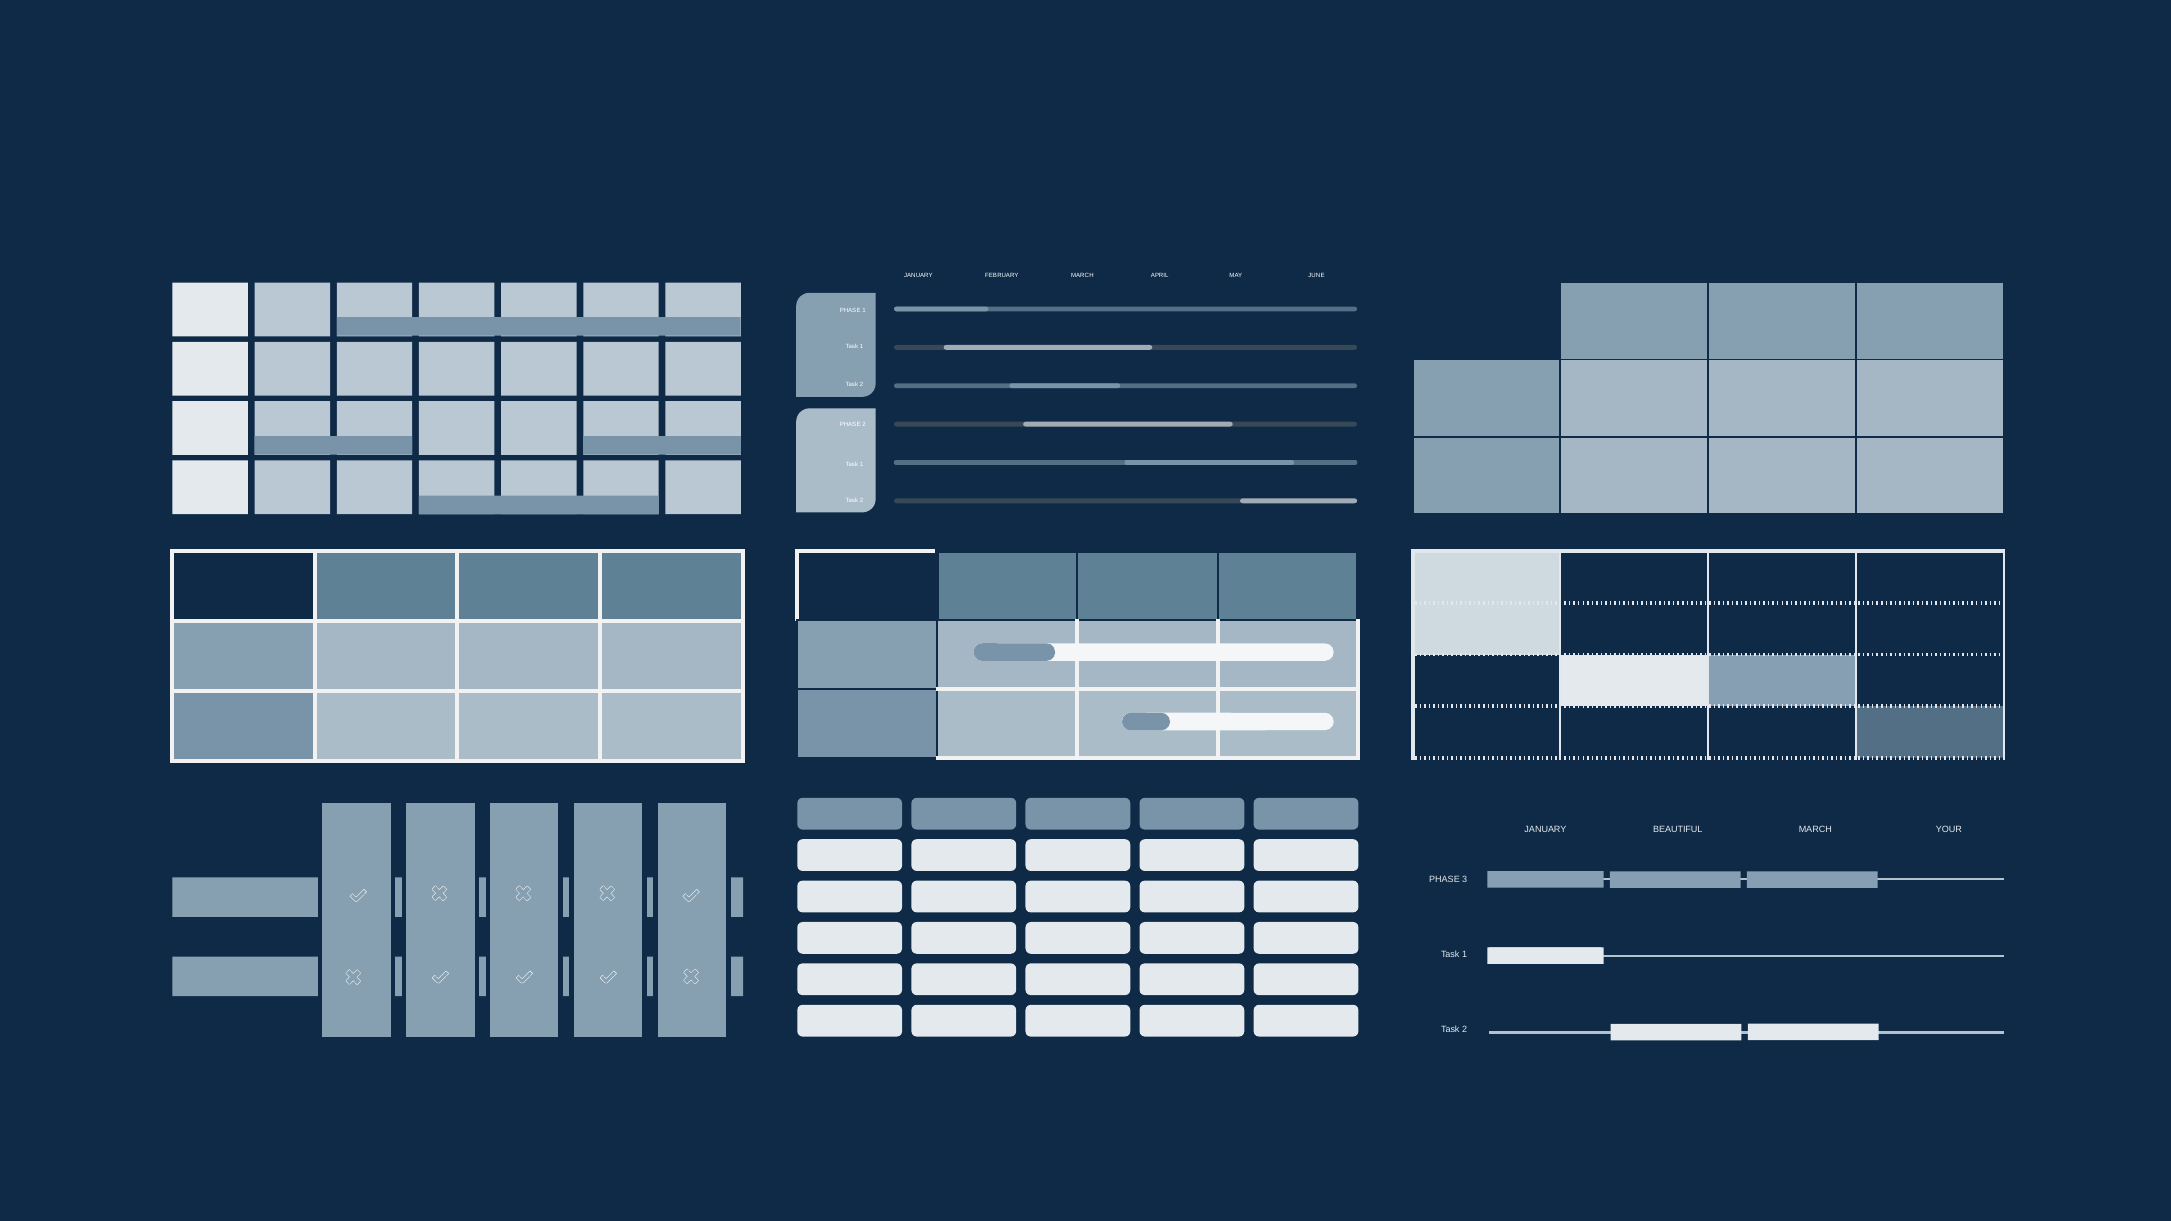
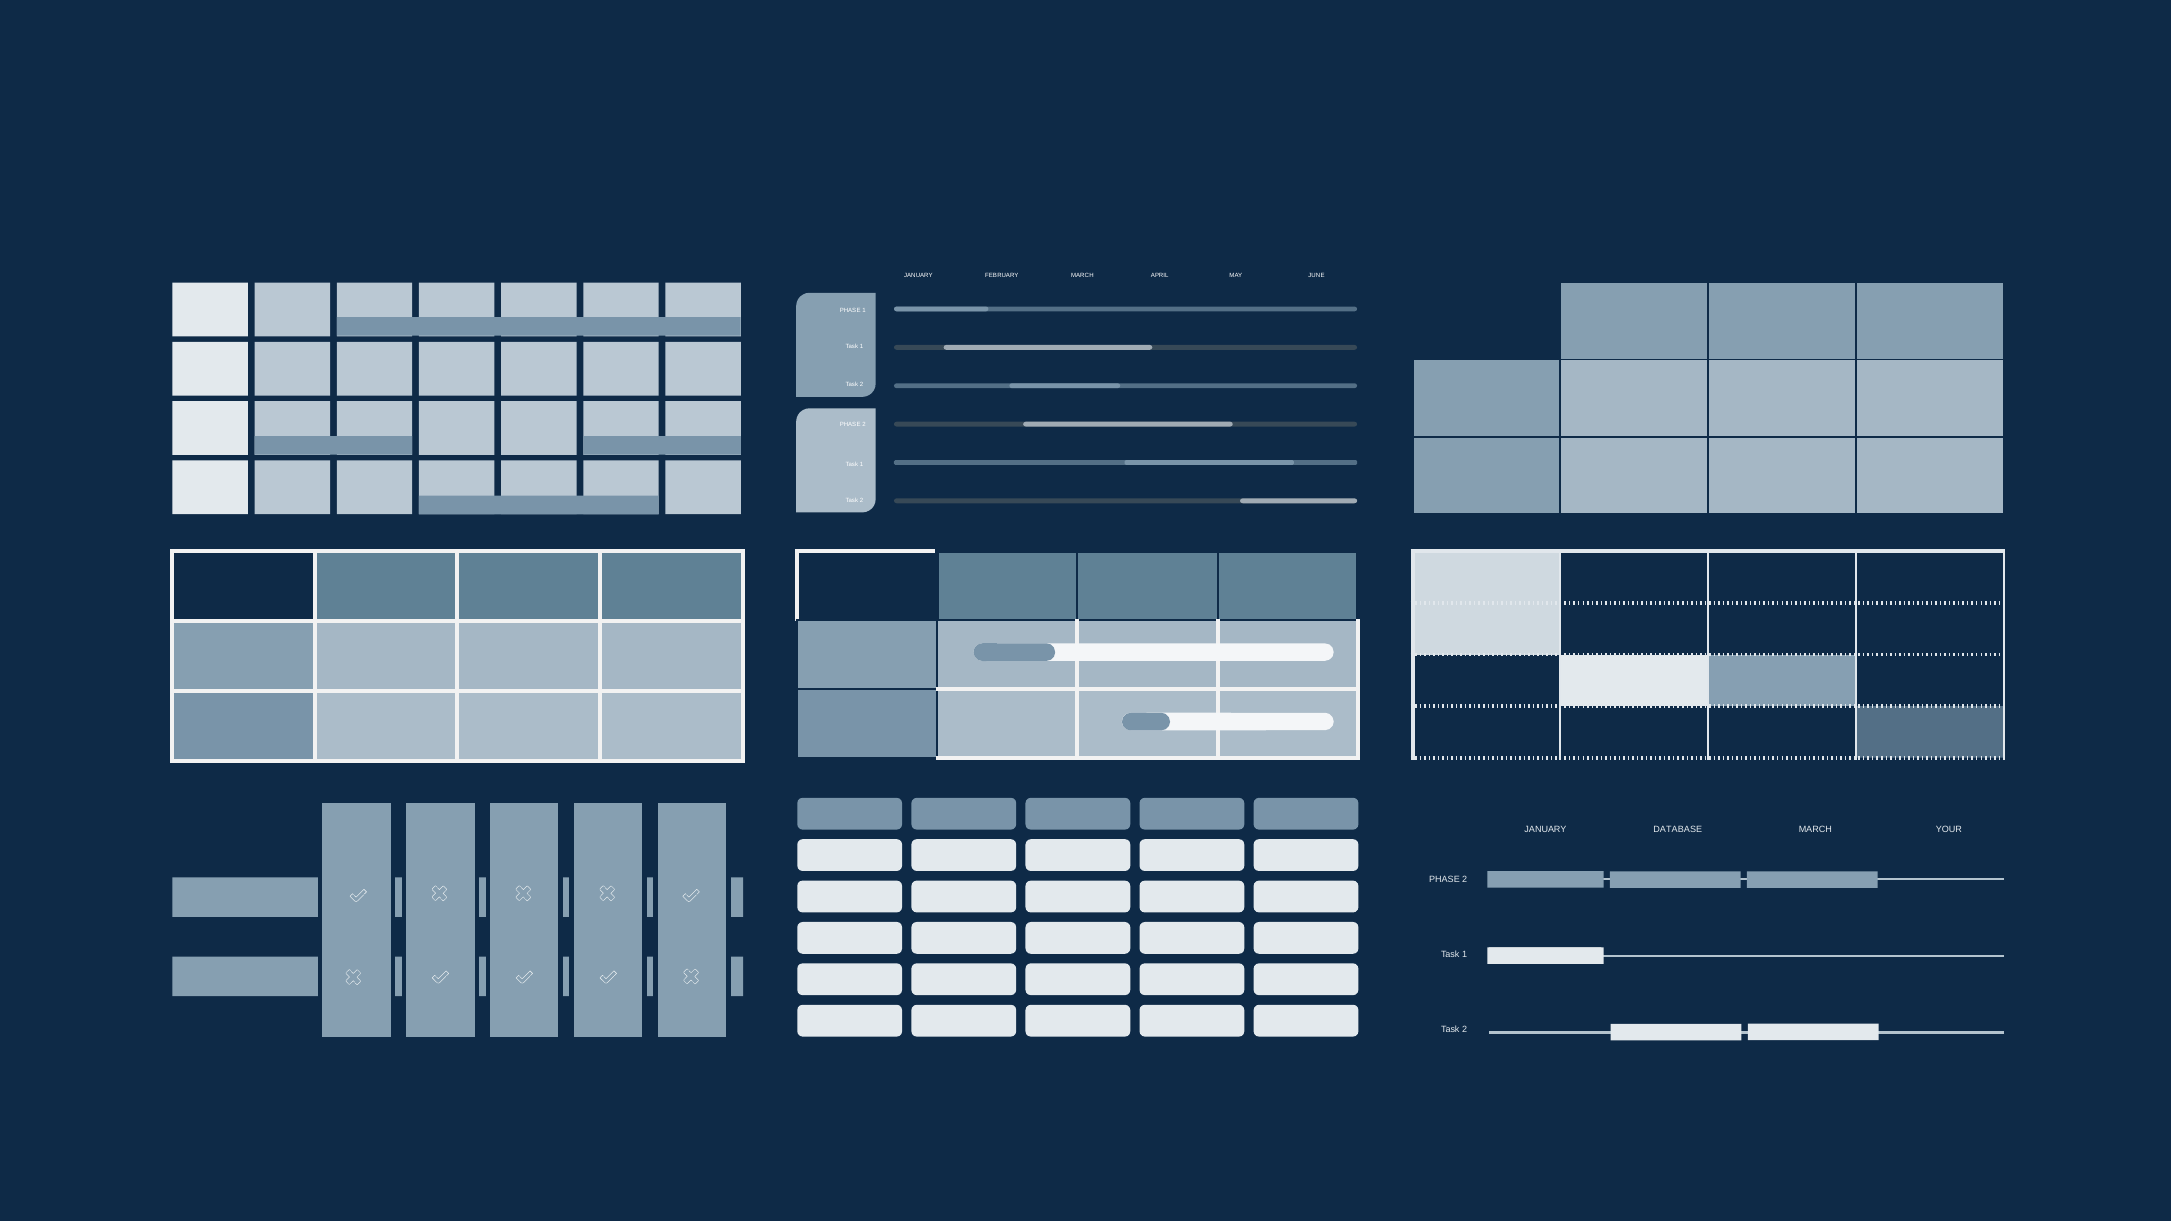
BEAUTIFUL: BEAUTIFUL -> DATABASE (1678, 830)
3: 3 -> 2 (1465, 880)
